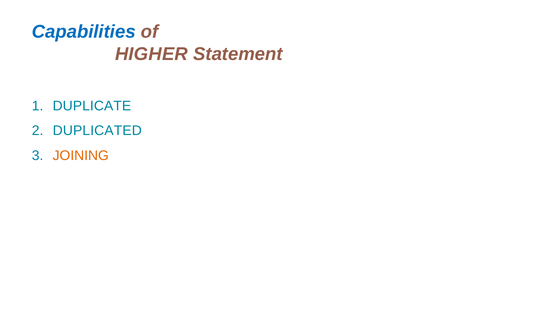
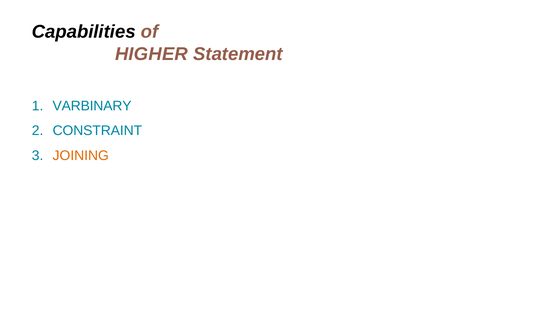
Capabilities colour: blue -> black (84, 32)
DUPLICATE: DUPLICATE -> VARBINARY (92, 106)
DUPLICATED: DUPLICATED -> CONSTRAINT (97, 131)
